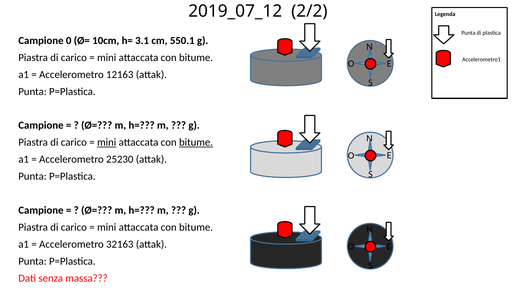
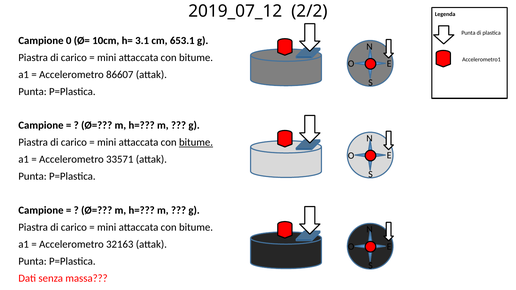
550.1: 550.1 -> 653.1 (182, 41)
12163: 12163 -> 86607 (120, 75)
mini underline: present -> none (107, 143)
25230: 25230 -> 33571 (120, 160)
